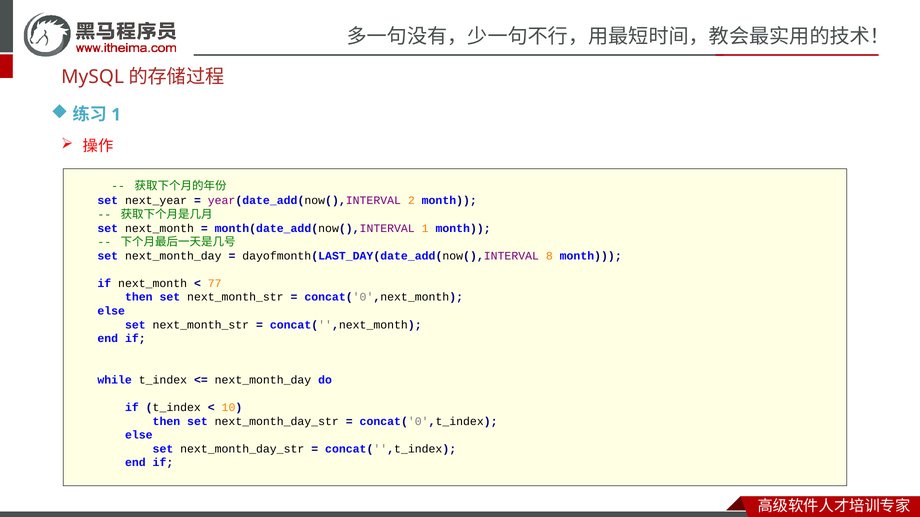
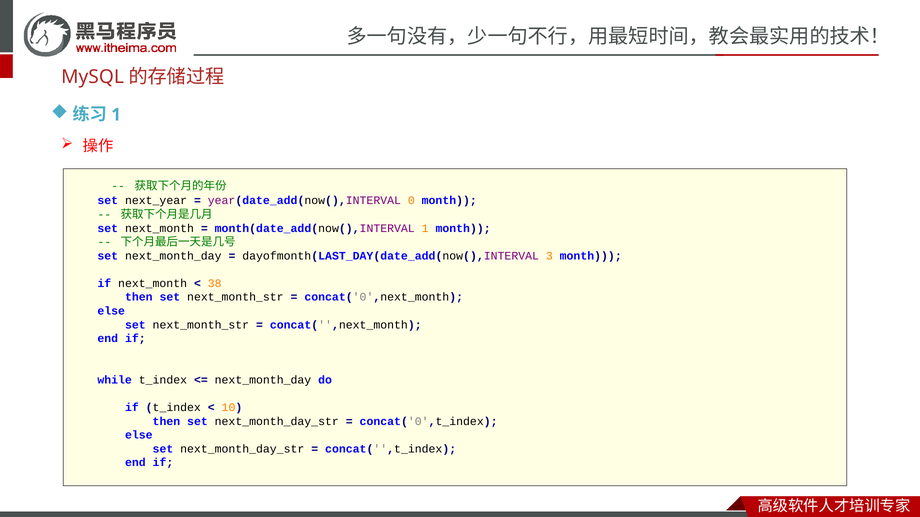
2: 2 -> 0 (411, 201)
8: 8 -> 3 (549, 256)
77: 77 -> 38 (215, 284)
